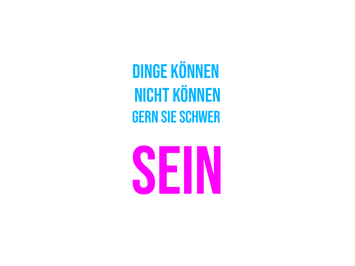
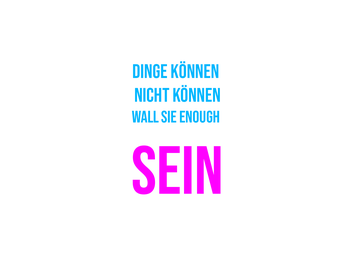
gern: gern -> wall (145, 117)
schwer: schwer -> enough (200, 117)
